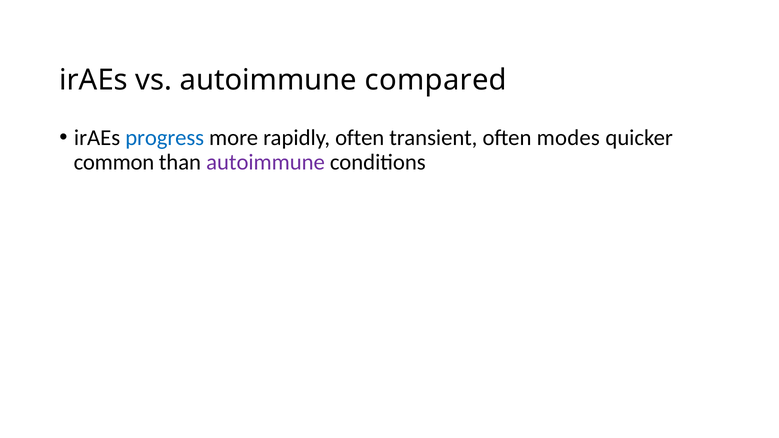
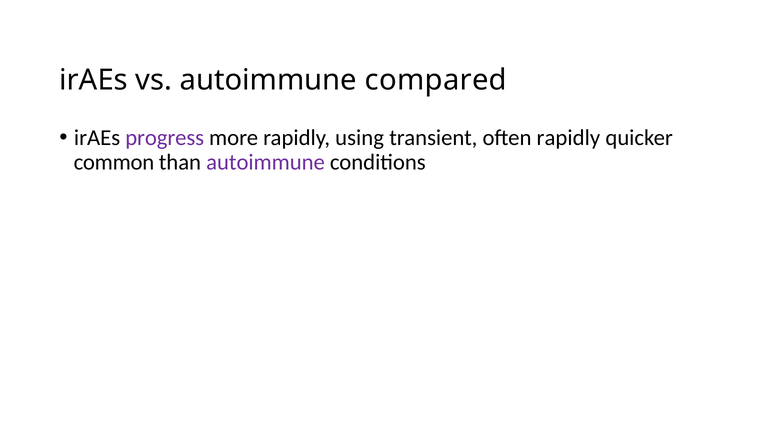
progress colour: blue -> purple (165, 138)
rapidly often: often -> using (360, 138)
often modes: modes -> rapidly (568, 138)
